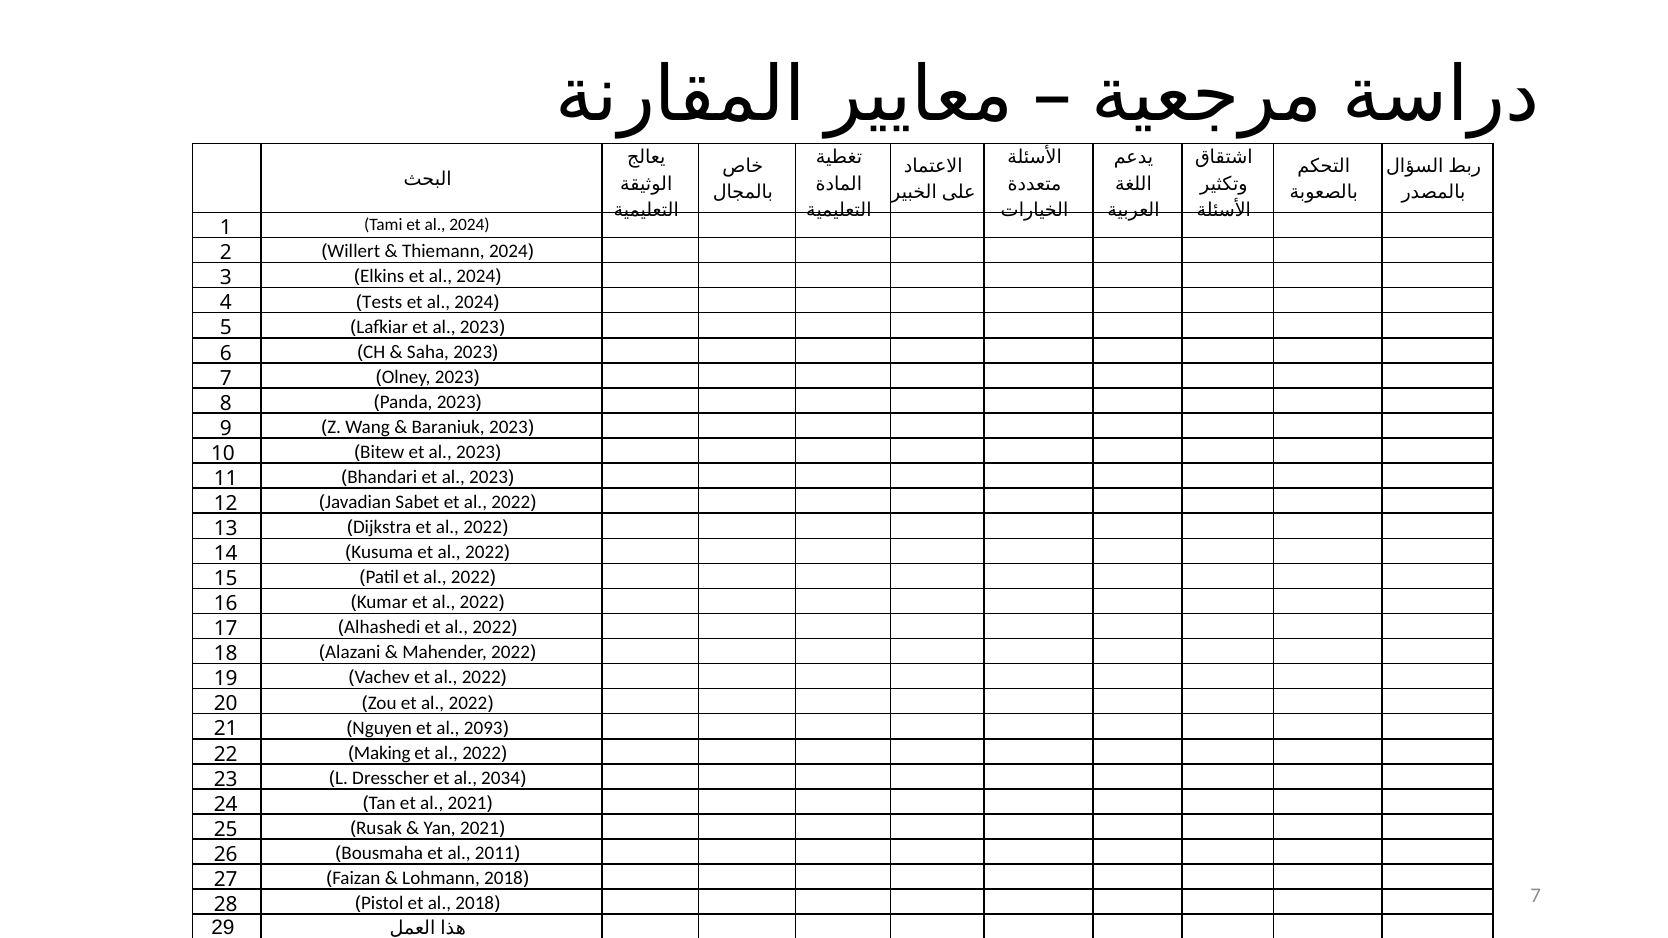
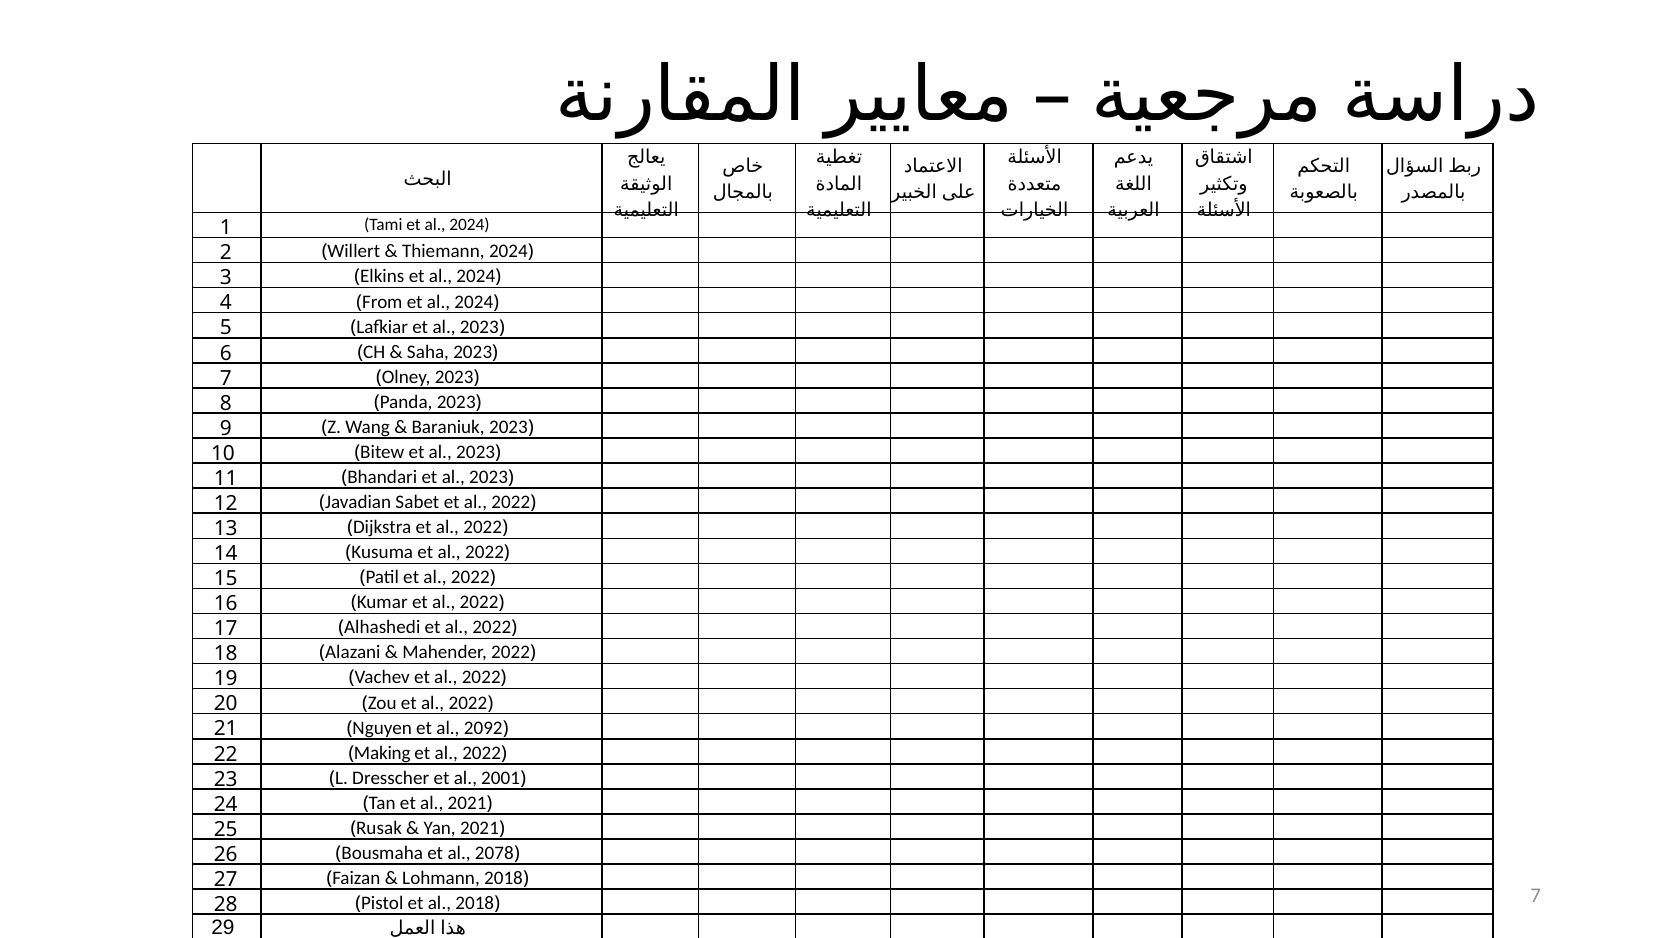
Tests: Tests -> From (382, 302)
2093: 2093 -> 2092 (483, 728)
2034: 2034 -> 2001 (501, 778)
2011: 2011 -> 2078 (494, 853)
